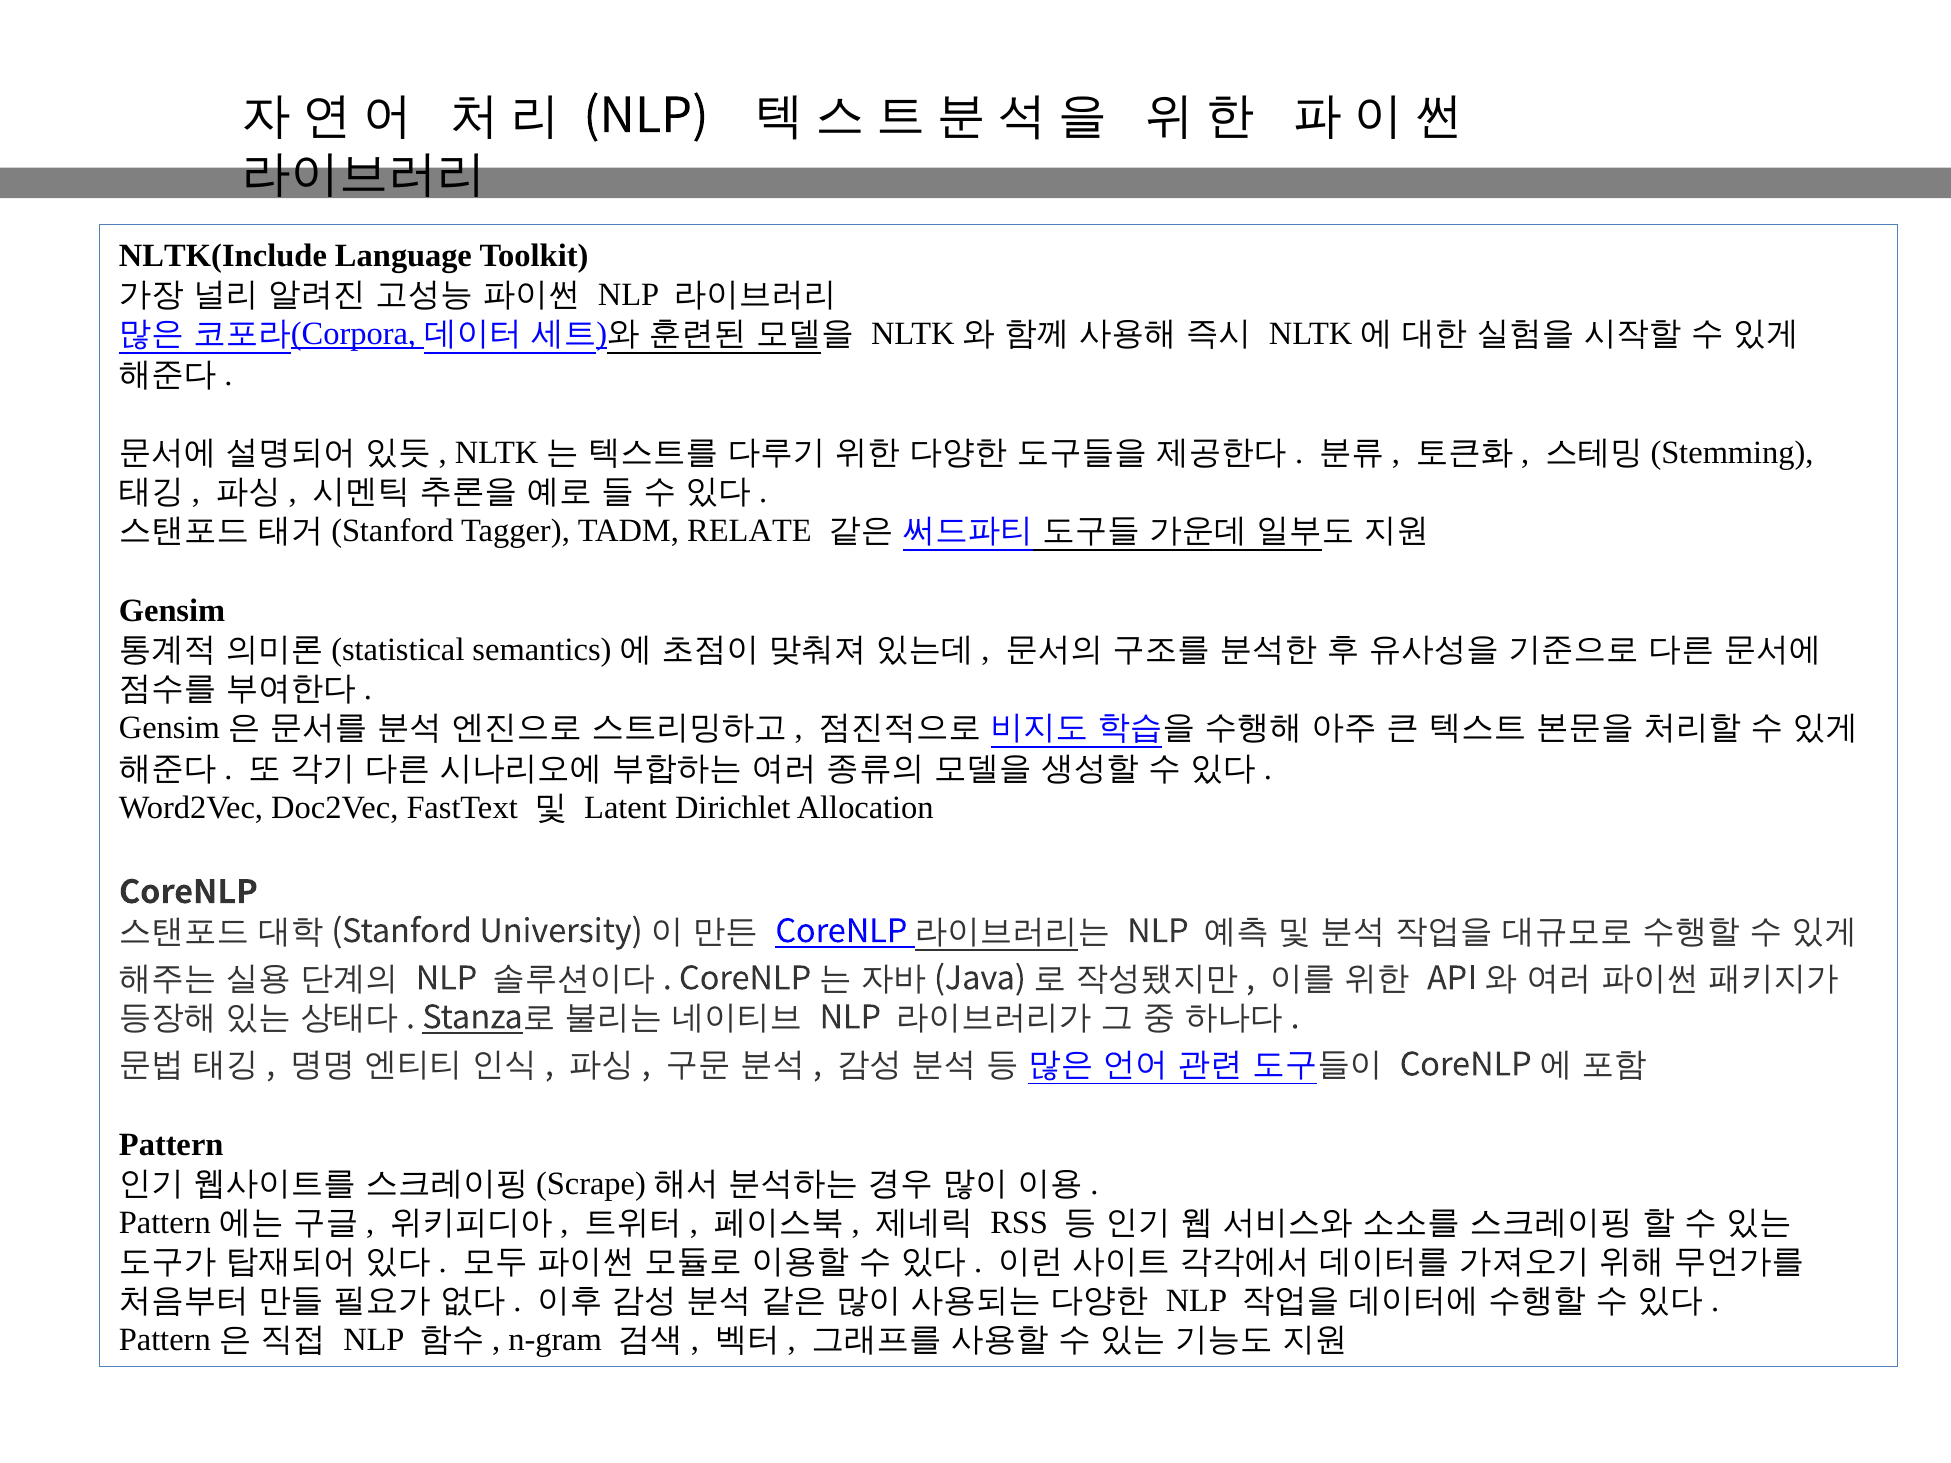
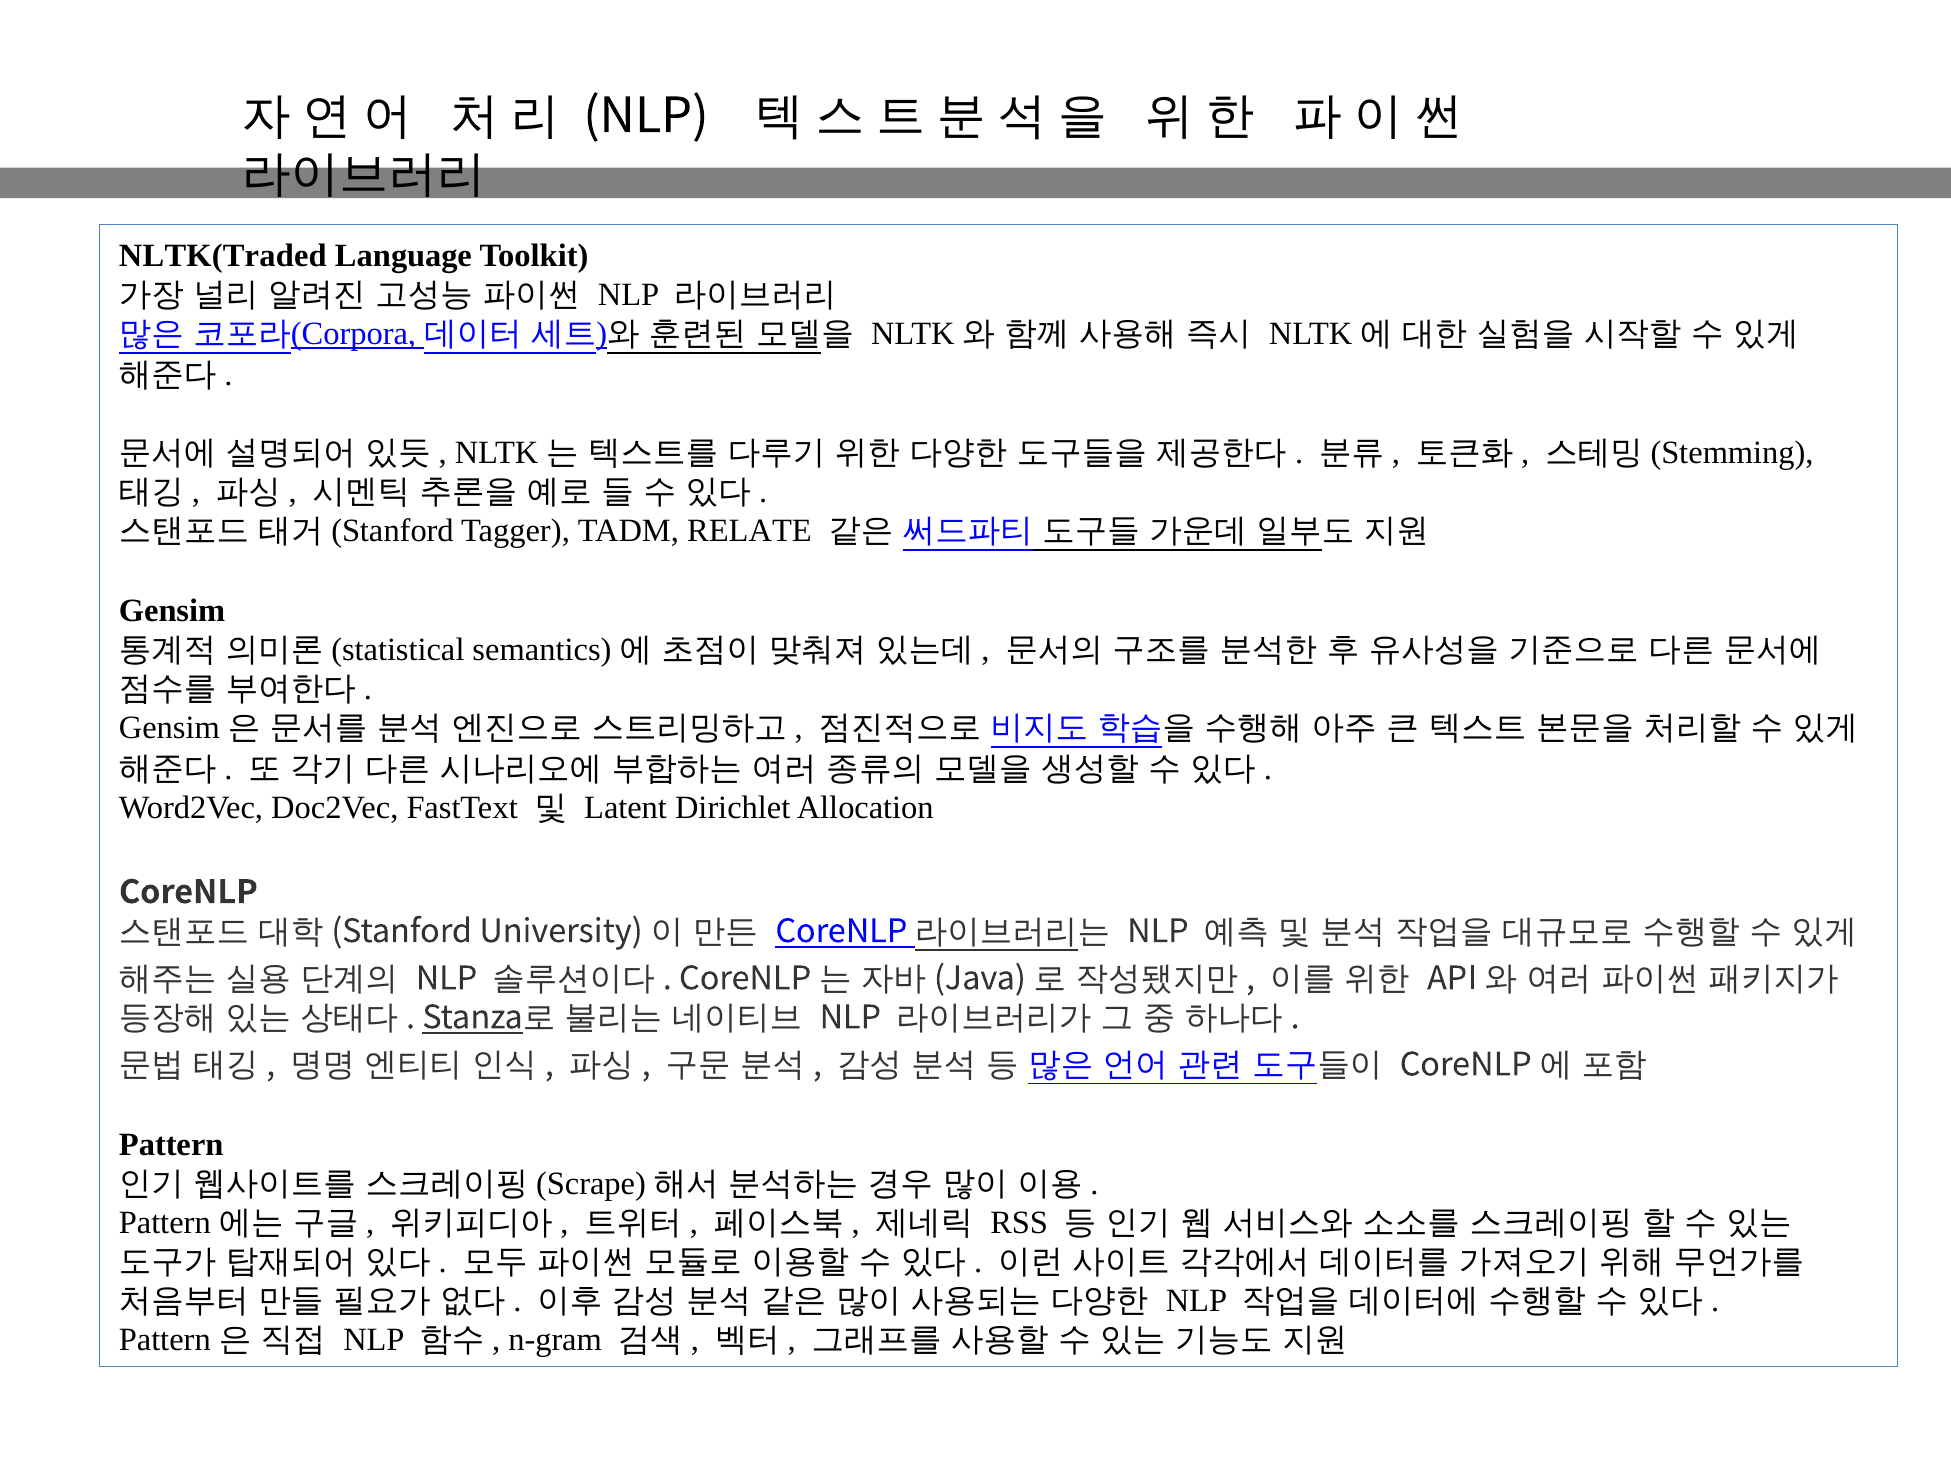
NLTK(Include: NLTK(Include -> NLTK(Traded (223, 256)
